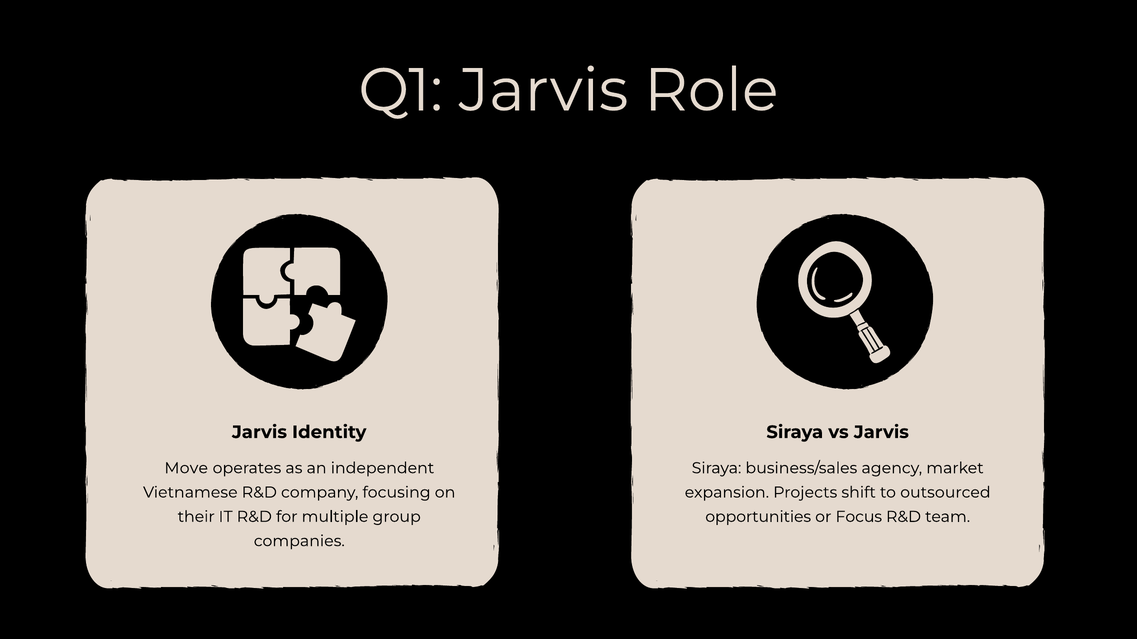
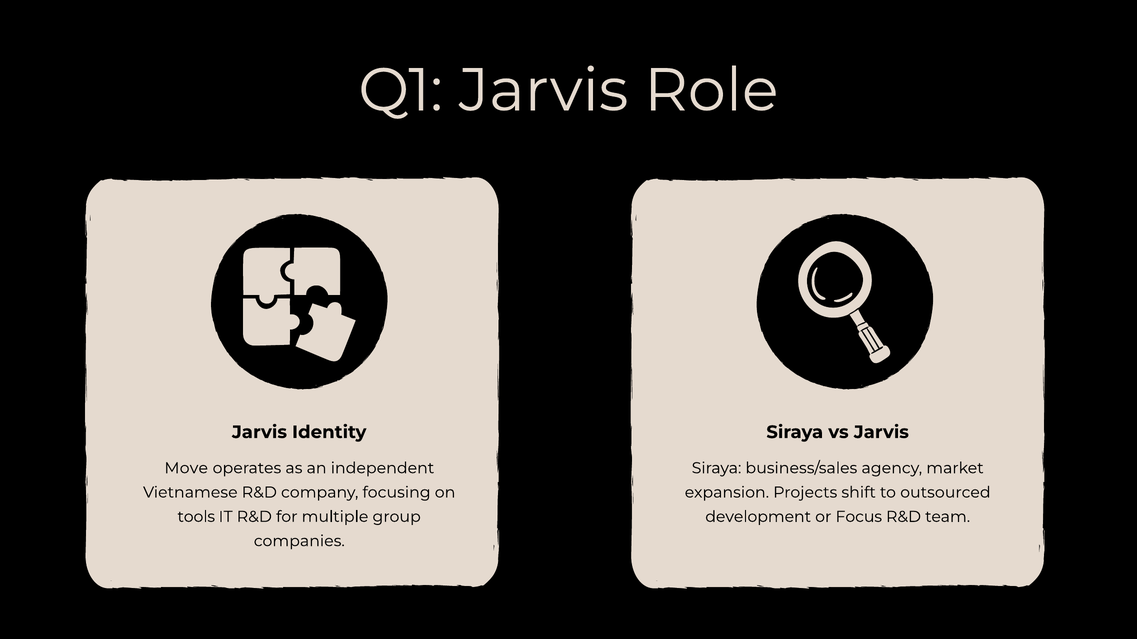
their: their -> tools (196, 517)
opportunities: opportunities -> development (758, 517)
